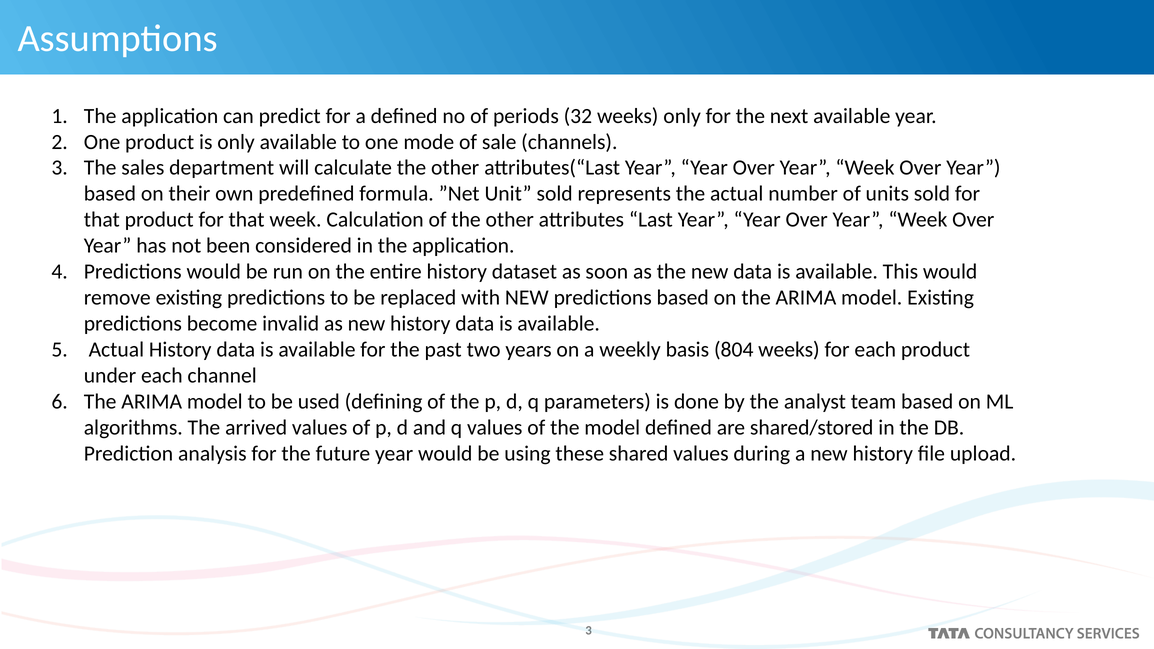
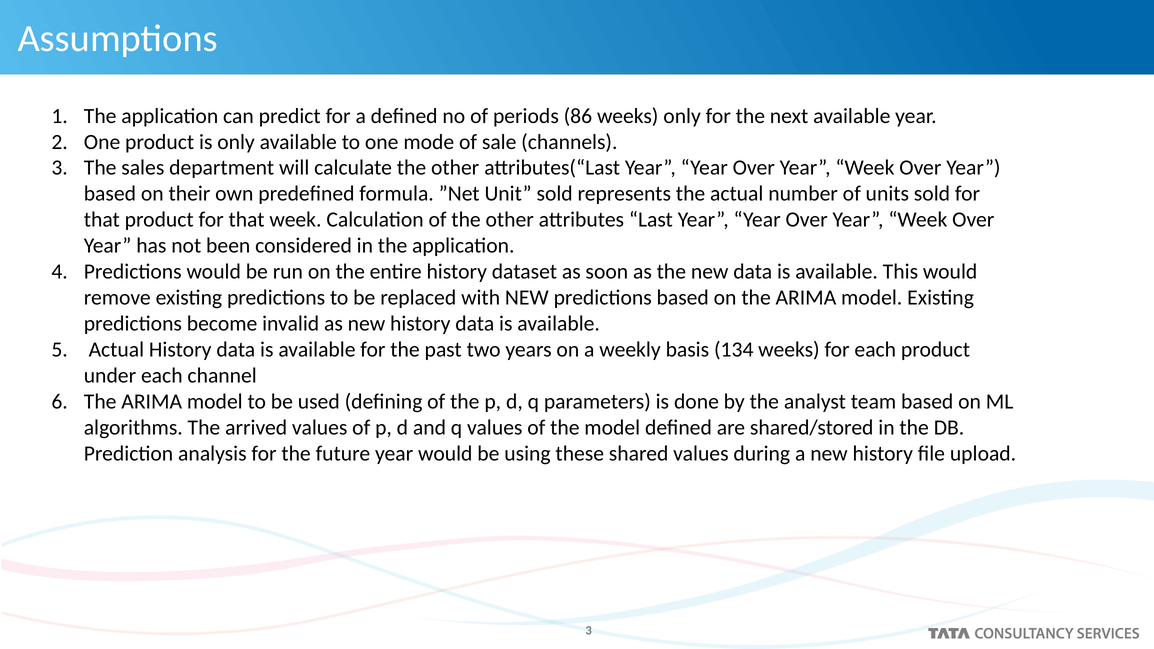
32: 32 -> 86 (578, 116)
804: 804 -> 134 (734, 350)
